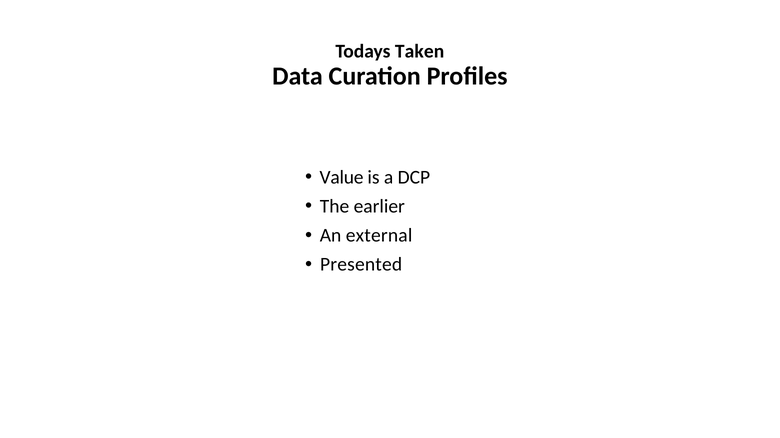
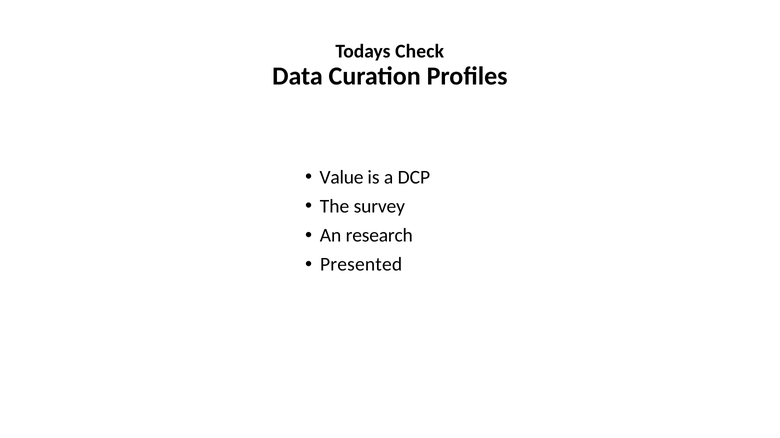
Taken: Taken -> Check (420, 52)
earlier: earlier -> survey (379, 207)
external: external -> research (379, 236)
